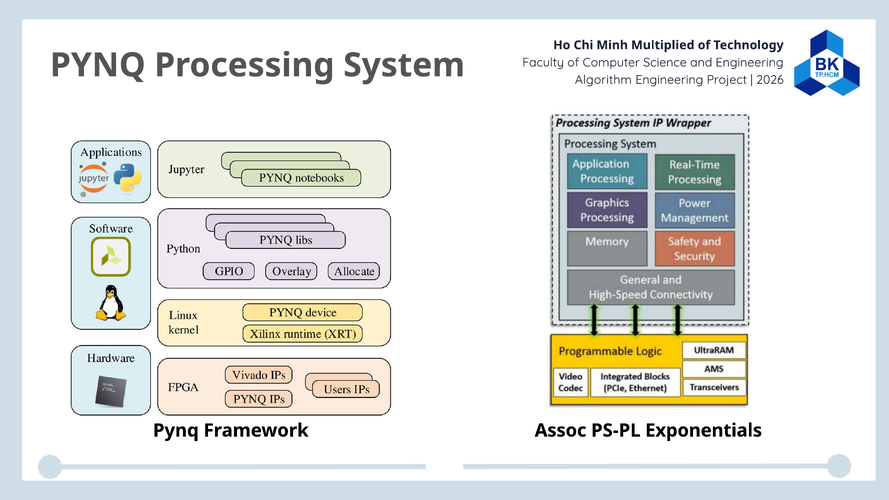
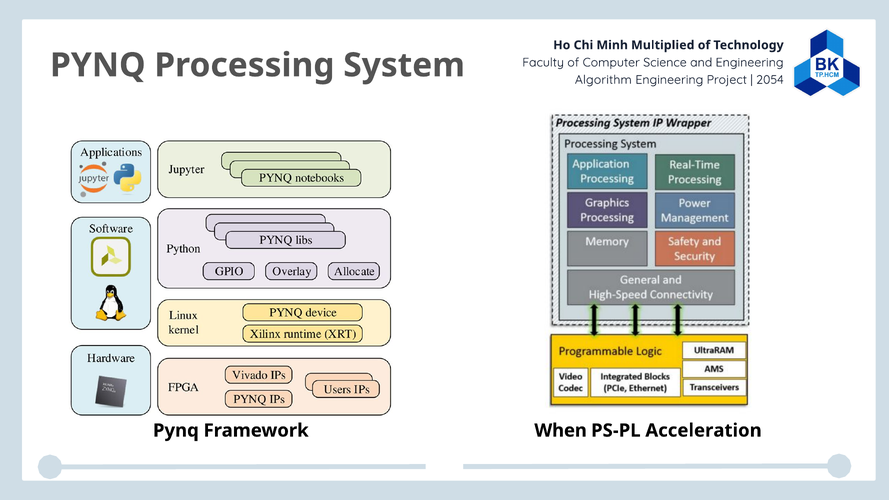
2026: 2026 -> 2054 (770, 80)
Assoc: Assoc -> When (561, 431)
Exponentials: Exponentials -> Acceleration (704, 431)
